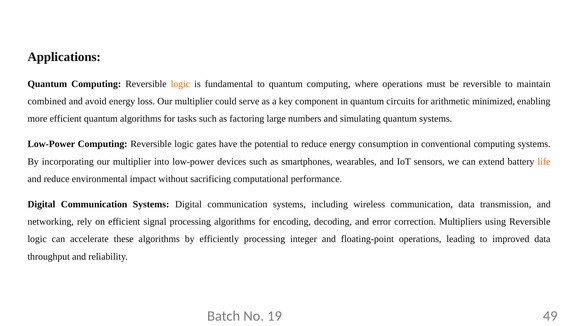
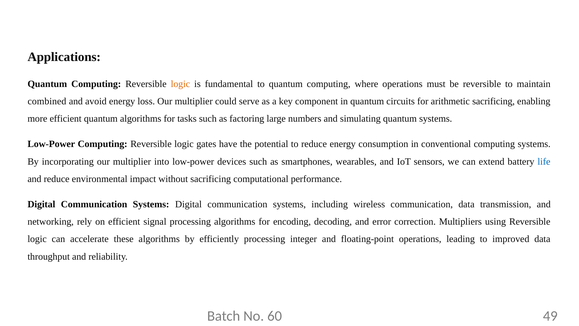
arithmetic minimized: minimized -> sacrificing (494, 101)
life colour: orange -> blue (544, 161)
19: 19 -> 60 (275, 316)
